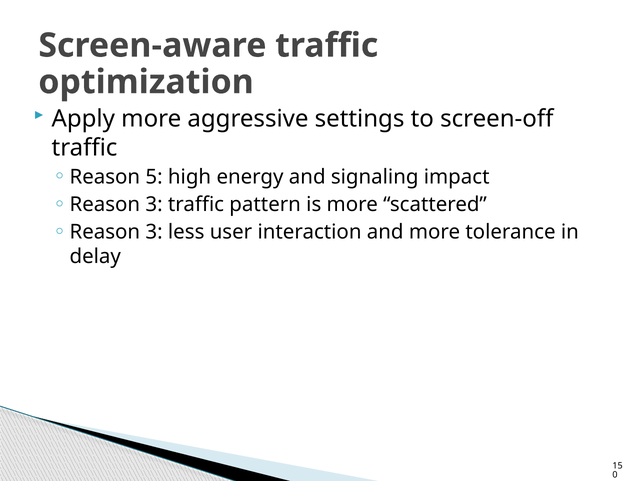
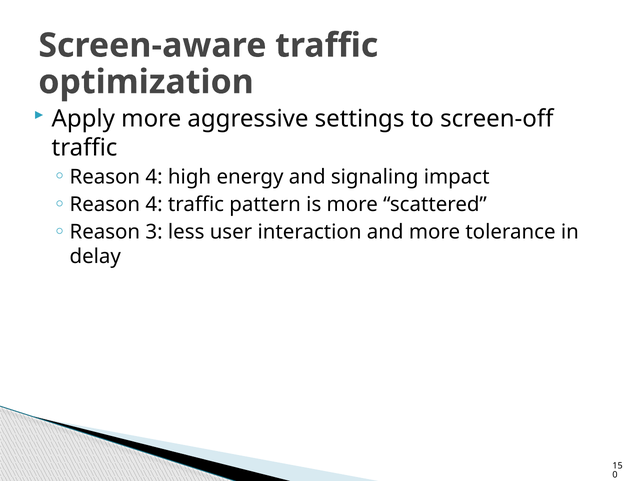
5: 5 -> 4 (154, 177)
3: 3 -> 4 (154, 204)
